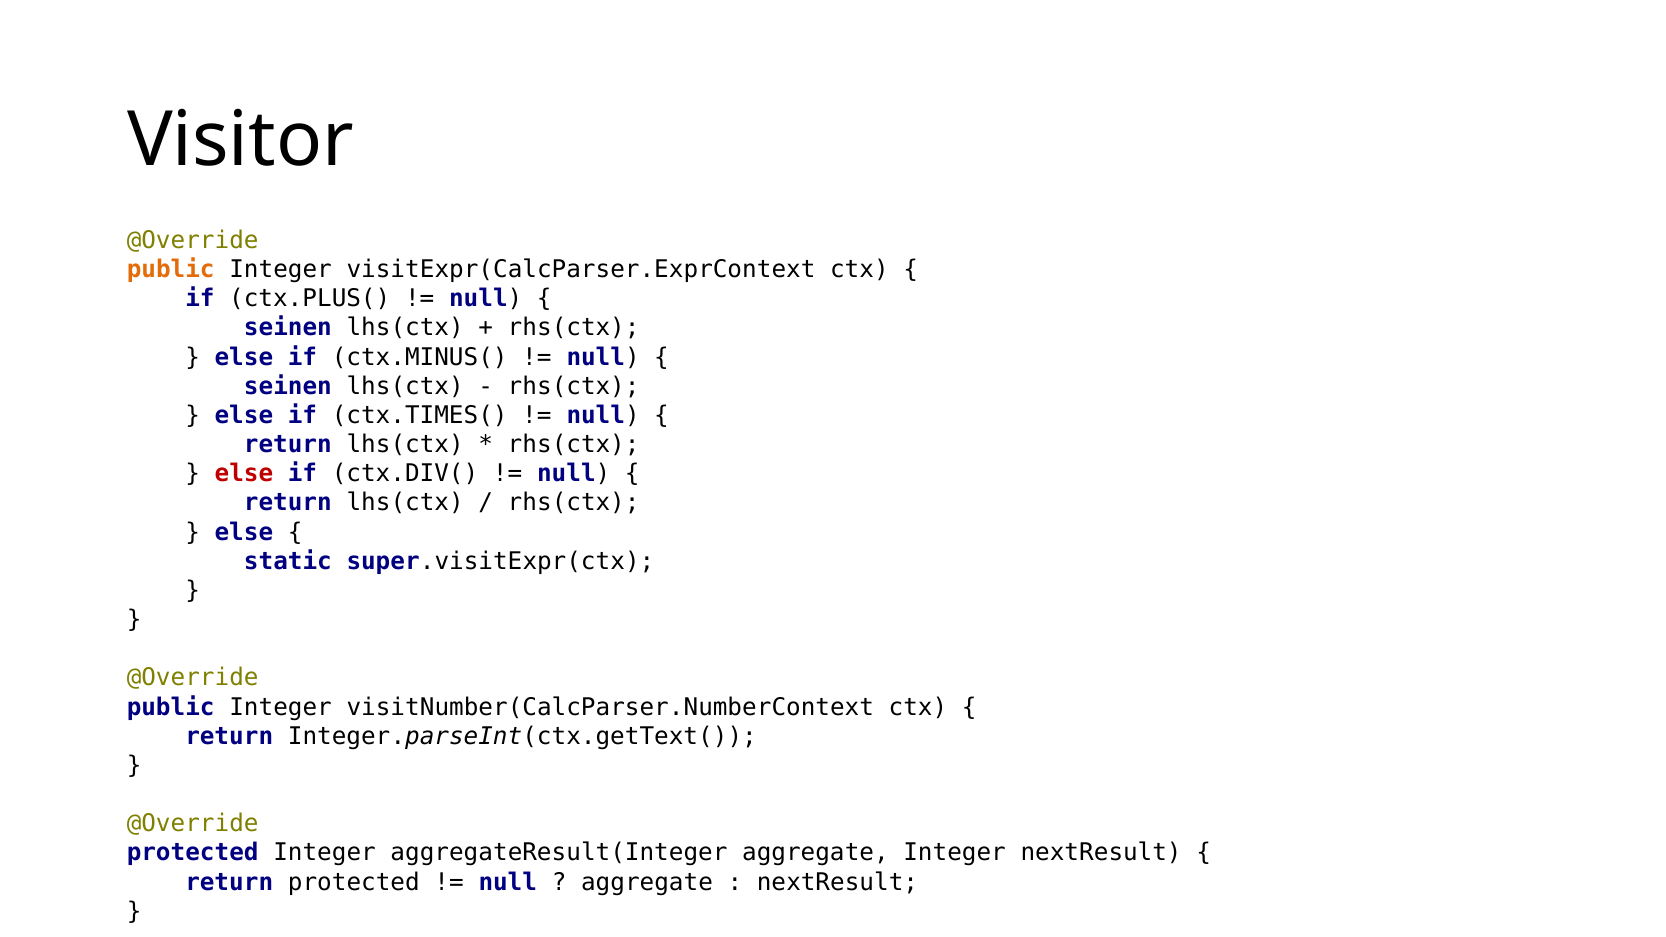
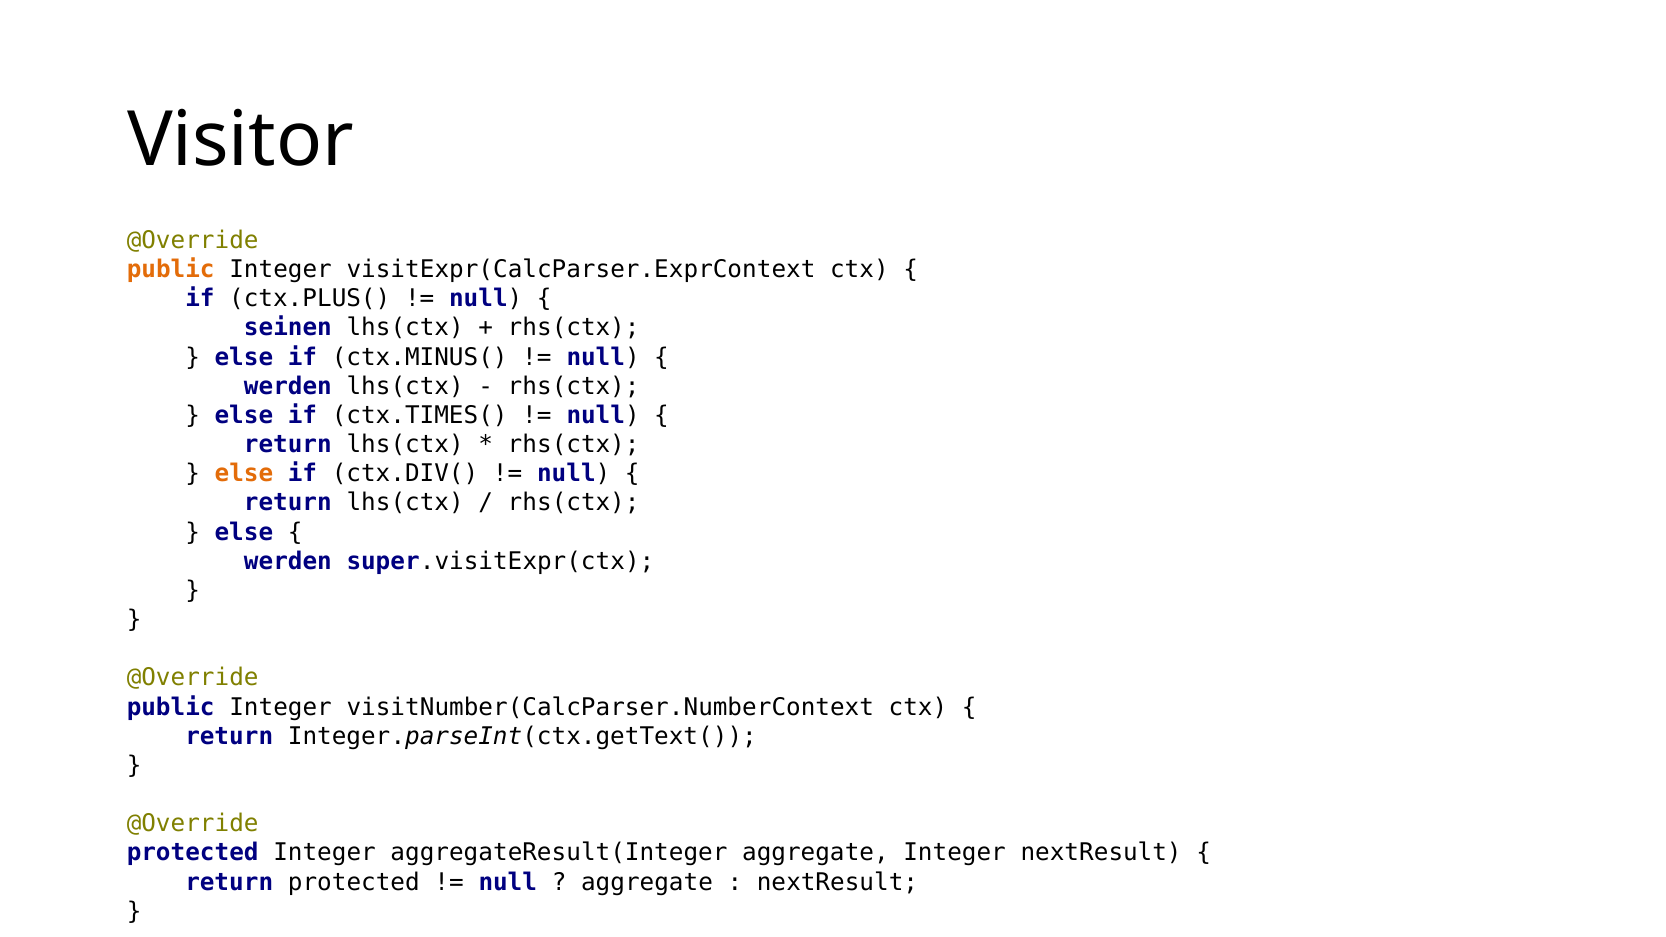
seinen: seinen -> werden (288, 386)
else colour: red -> orange (244, 474)
static: static -> werden (288, 561)
